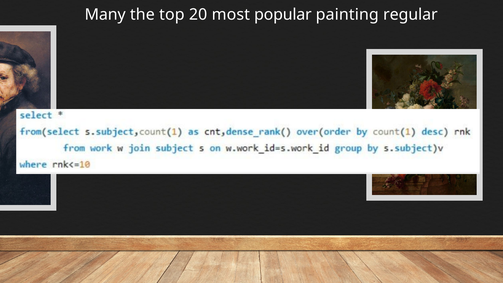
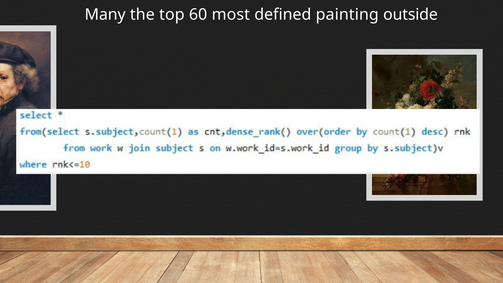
20: 20 -> 60 (198, 15)
popular: popular -> defined (283, 15)
regular: regular -> outside (410, 15)
